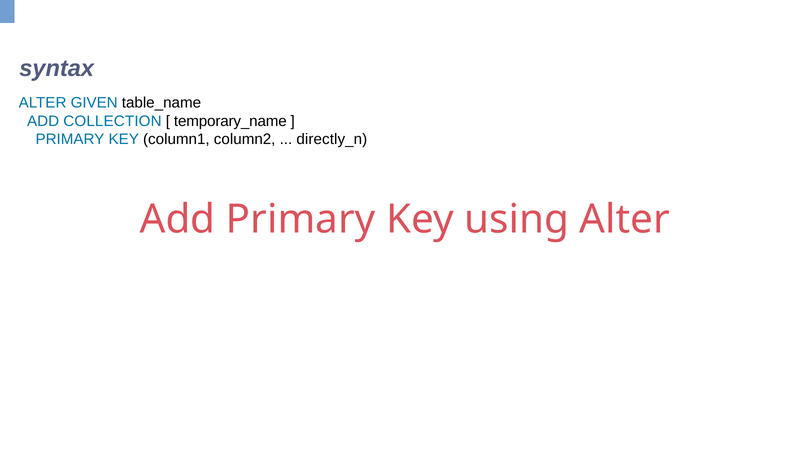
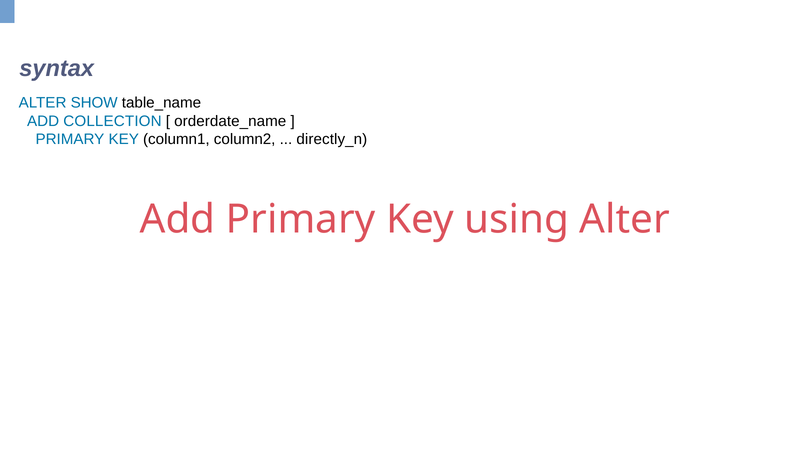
GIVEN: GIVEN -> SHOW (94, 103)
temporary_name: temporary_name -> orderdate_name (230, 121)
